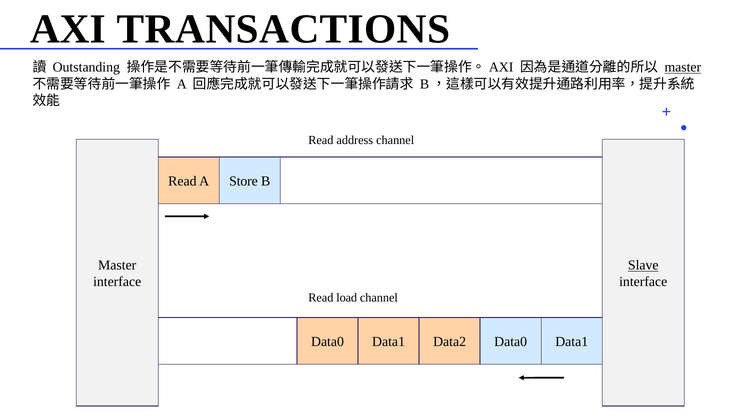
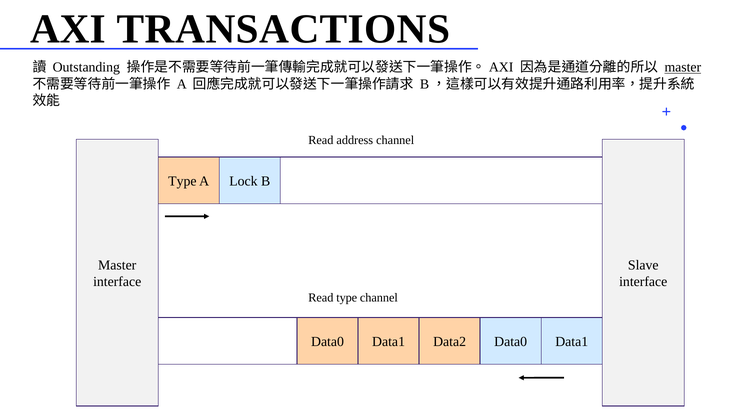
Read: Read -> Type (182, 181)
Store: Store -> Lock (243, 181)
Slave underline: present -> none (643, 265)
Read load: load -> type (347, 298)
